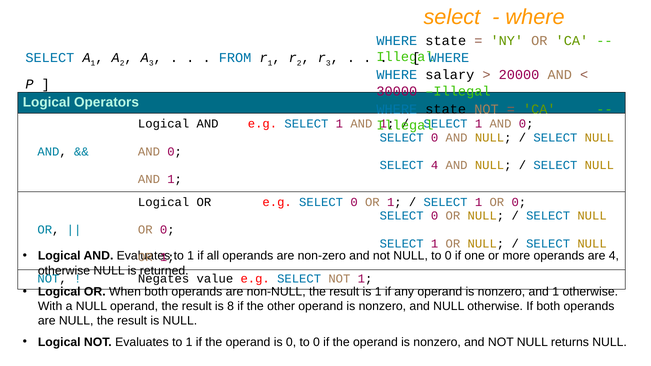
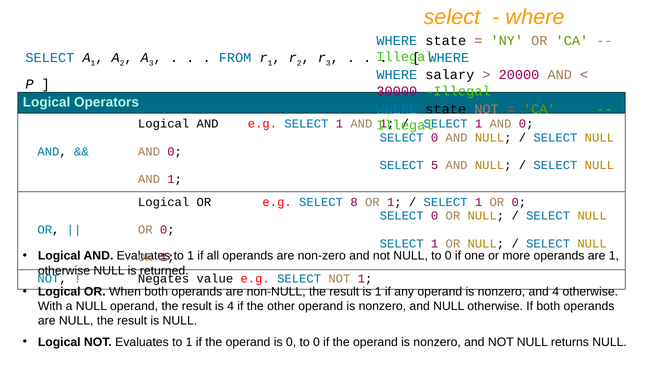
SELECT 4: 4 -> 5 (435, 166)
e.g SELECT 0: 0 -> 8 (354, 202)
are 4: 4 -> 1 (614, 256)
nonzero and 1: 1 -> 4 (556, 292)
is 8: 8 -> 4 (231, 306)
